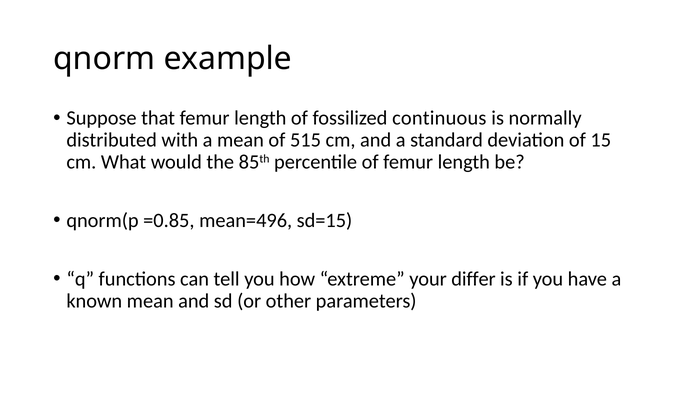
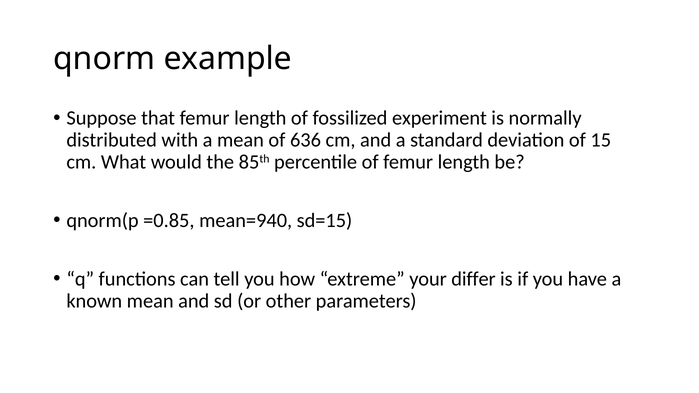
continuous: continuous -> experiment (439, 118)
515: 515 -> 636 (306, 140)
mean=496: mean=496 -> mean=940 (246, 221)
